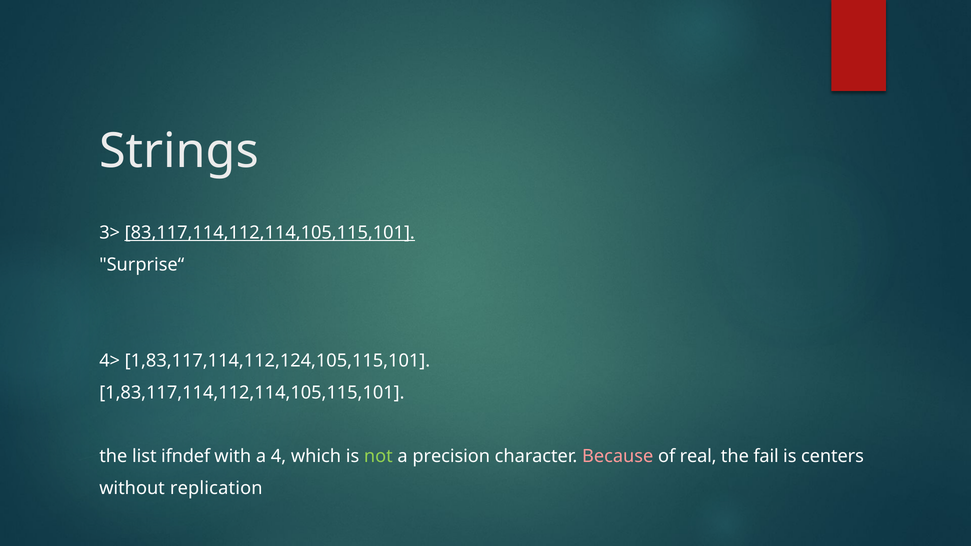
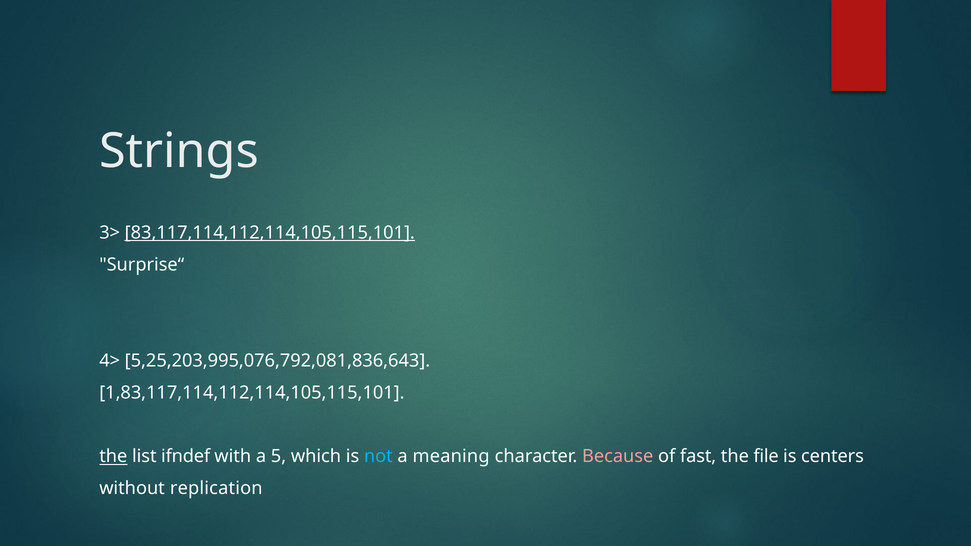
1,83,117,114,112,124,105,115,101: 1,83,117,114,112,124,105,115,101 -> 5,25,203,995,076,792,081,836,643 (277, 361)
the underline: none -> present (113, 457)
4: 4 -> 5 (279, 457)
not colour: light green -> light blue (378, 457)
precision: precision -> meaning (451, 457)
real: real -> fast (698, 457)
fail: fail -> file (766, 457)
